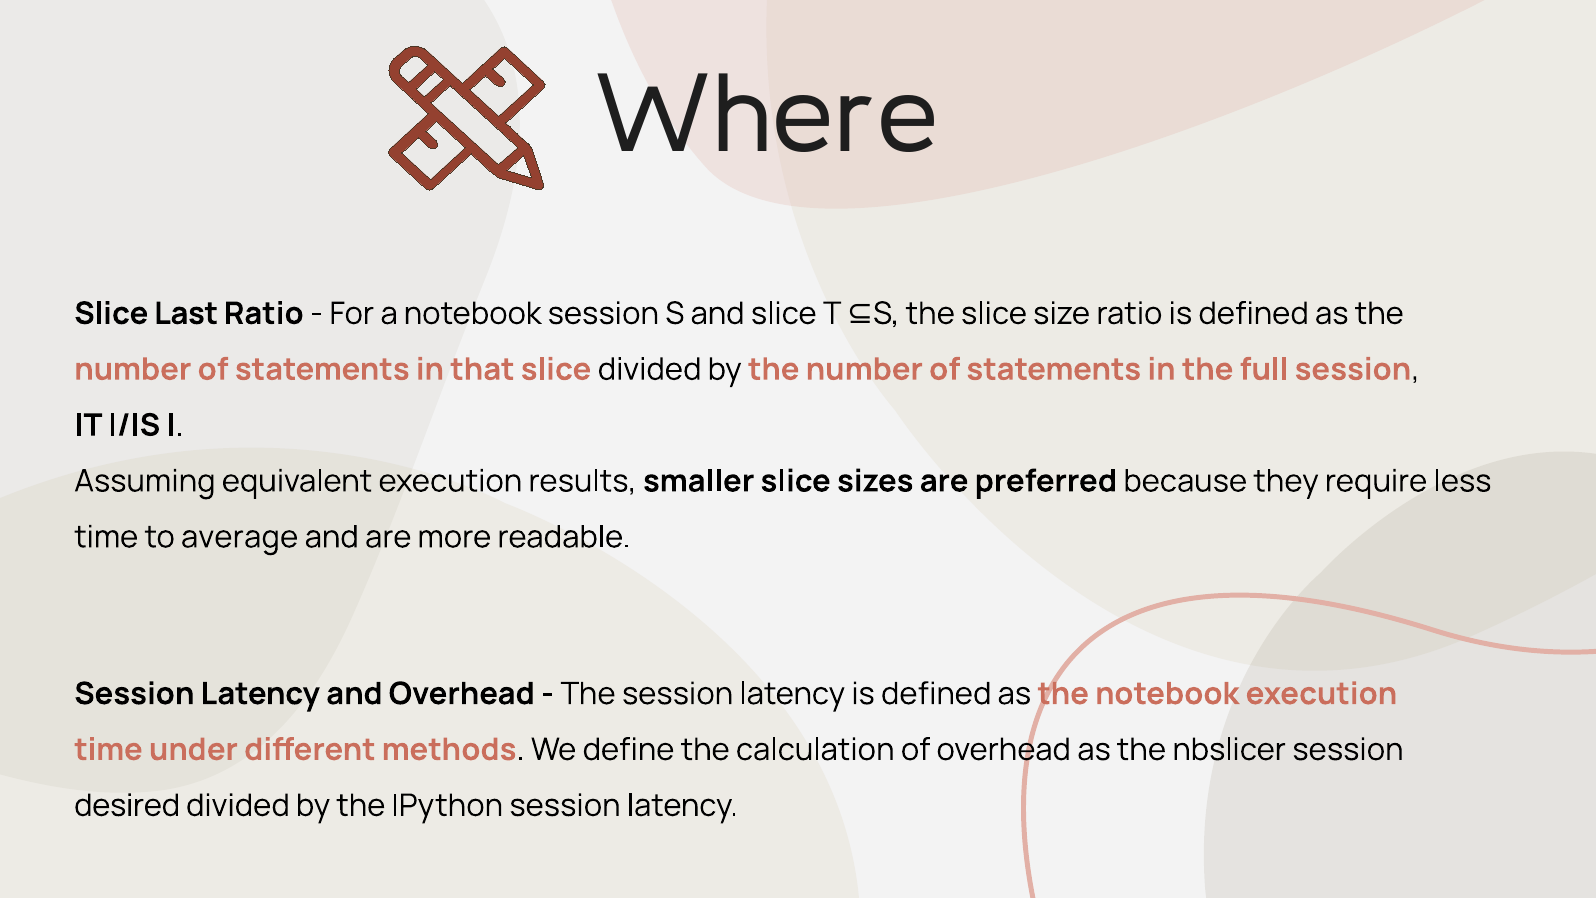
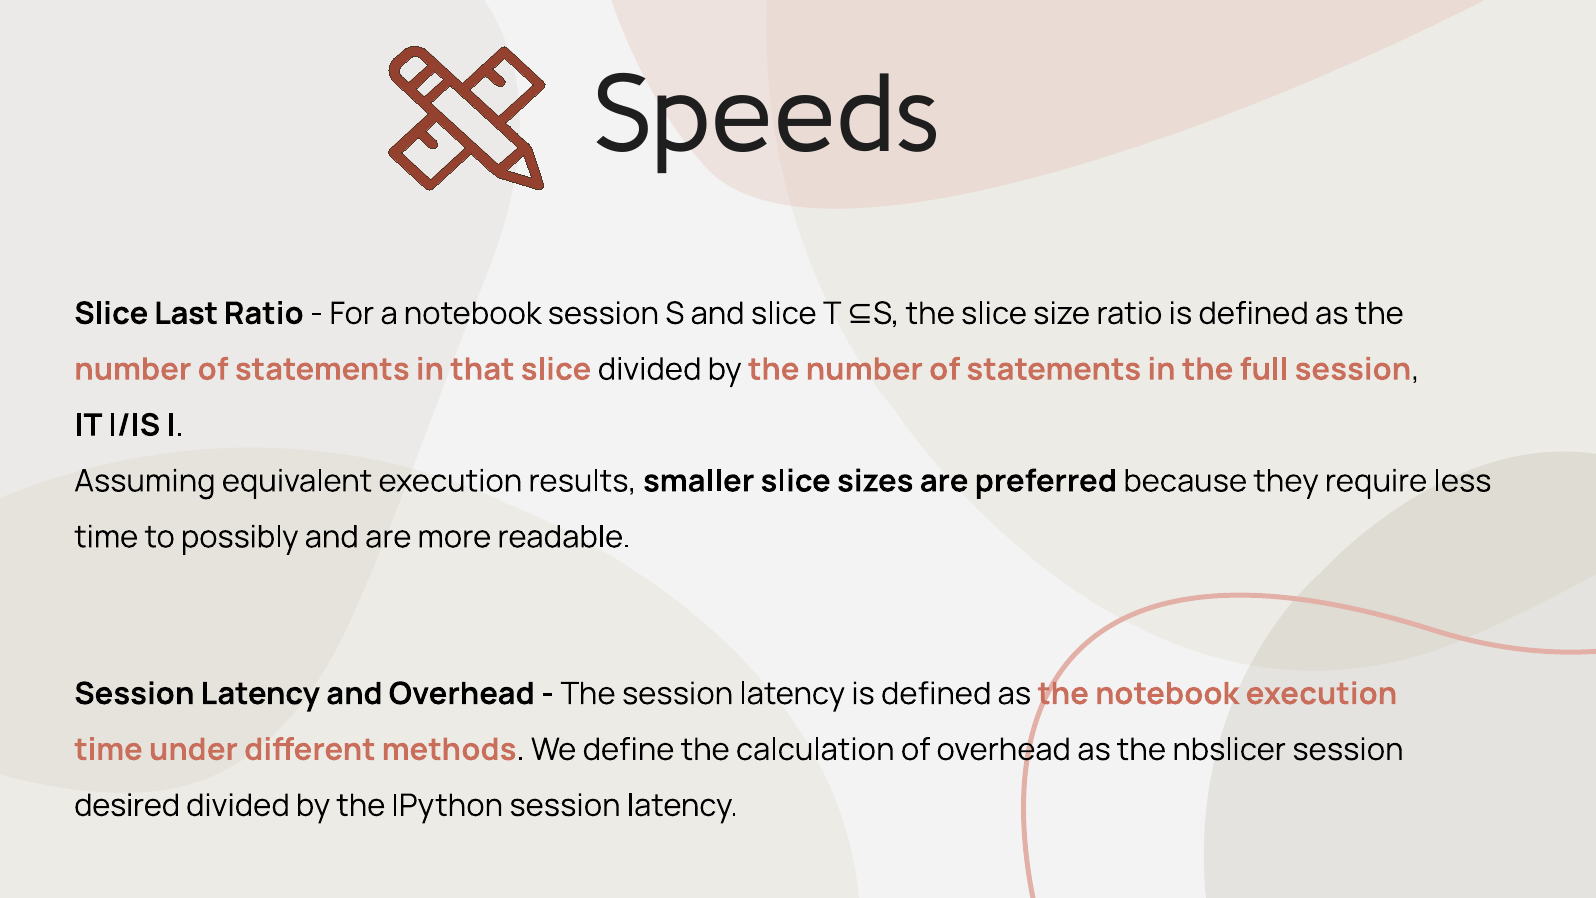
Where: Where -> Speeds (767, 115)
average: average -> possibly (240, 537)
